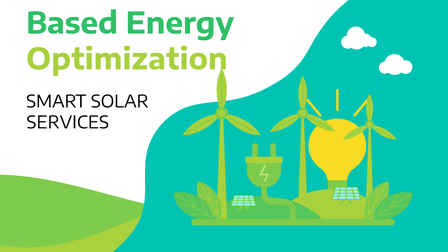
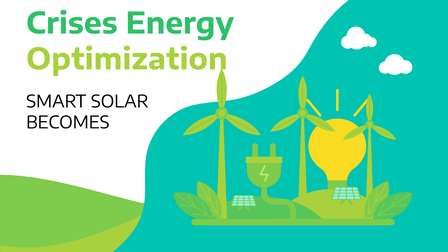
Based: Based -> Crises (72, 24)
SERVICES: SERVICES -> BECOMES (68, 123)
